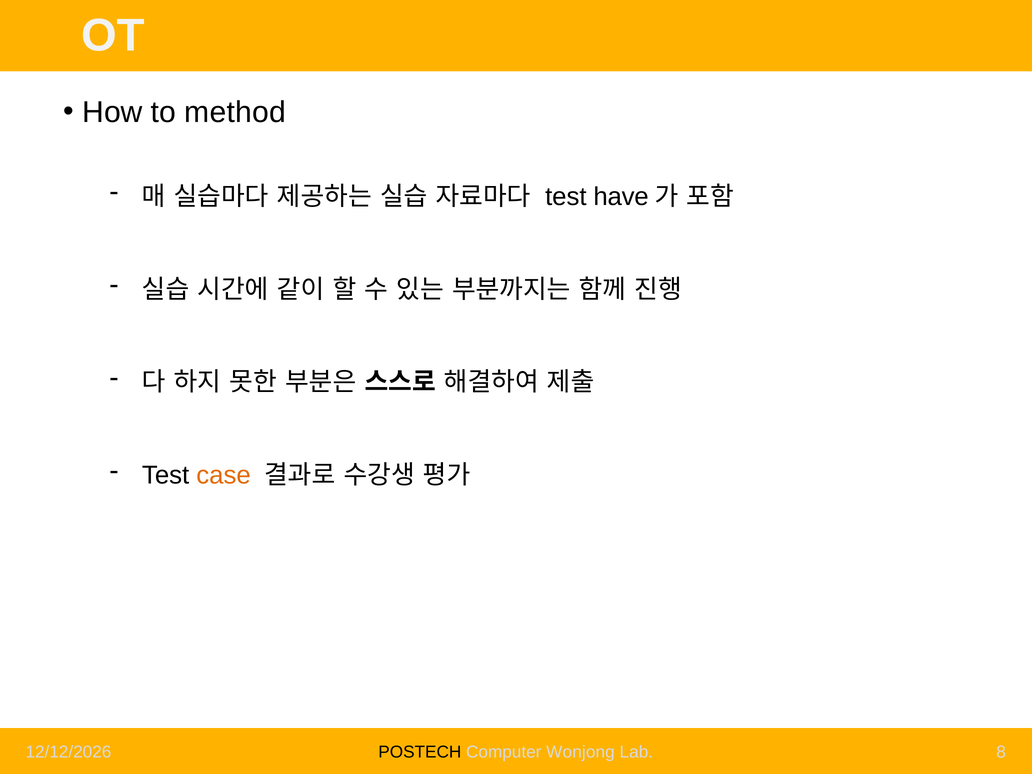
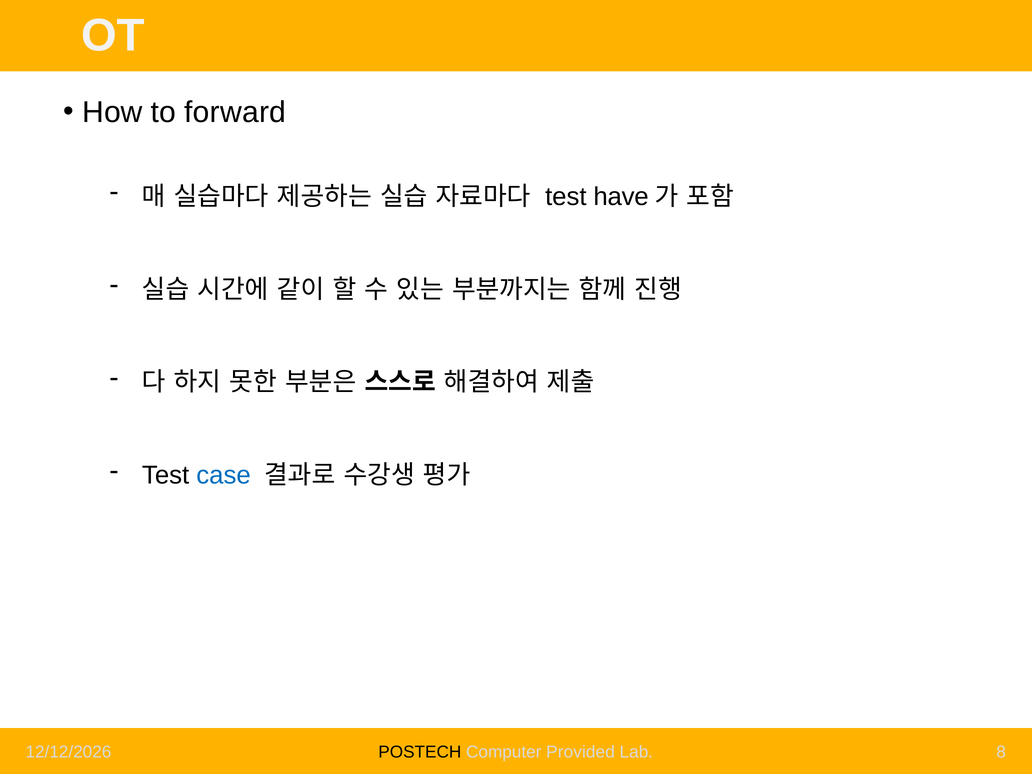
method: method -> forward (235, 112)
case colour: orange -> blue (224, 475)
Wonjong: Wonjong -> Provided (581, 752)
